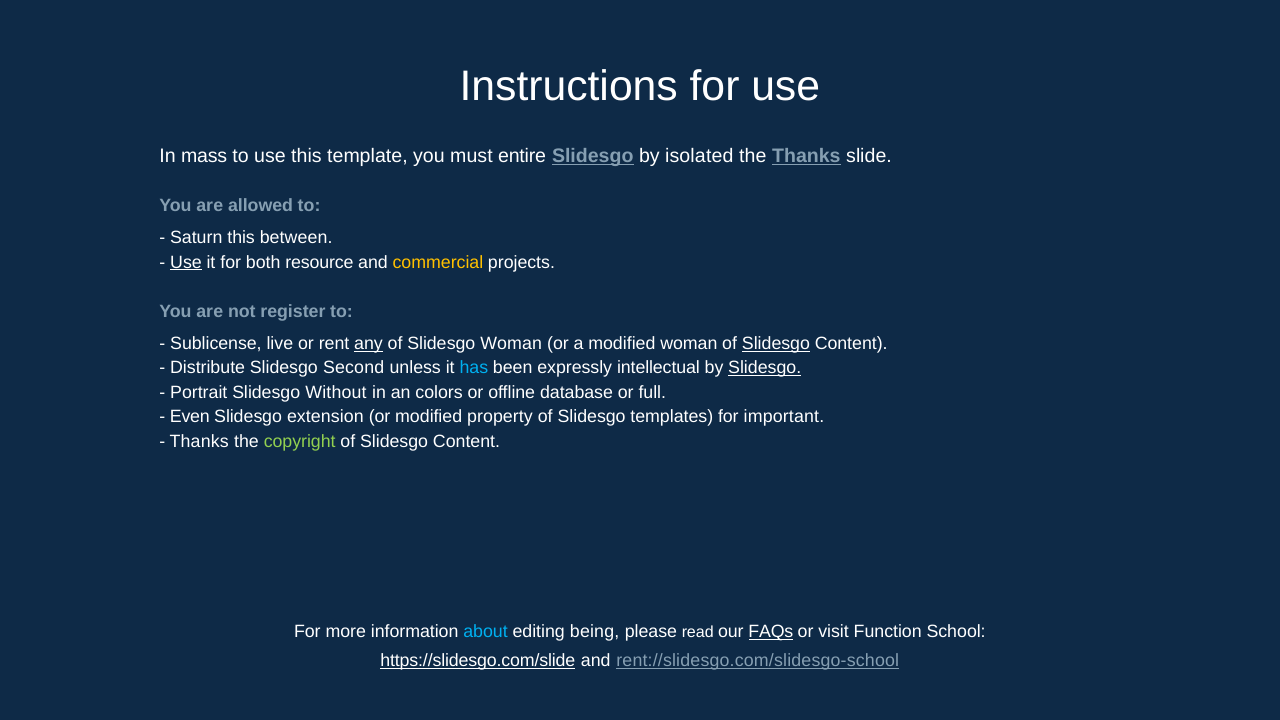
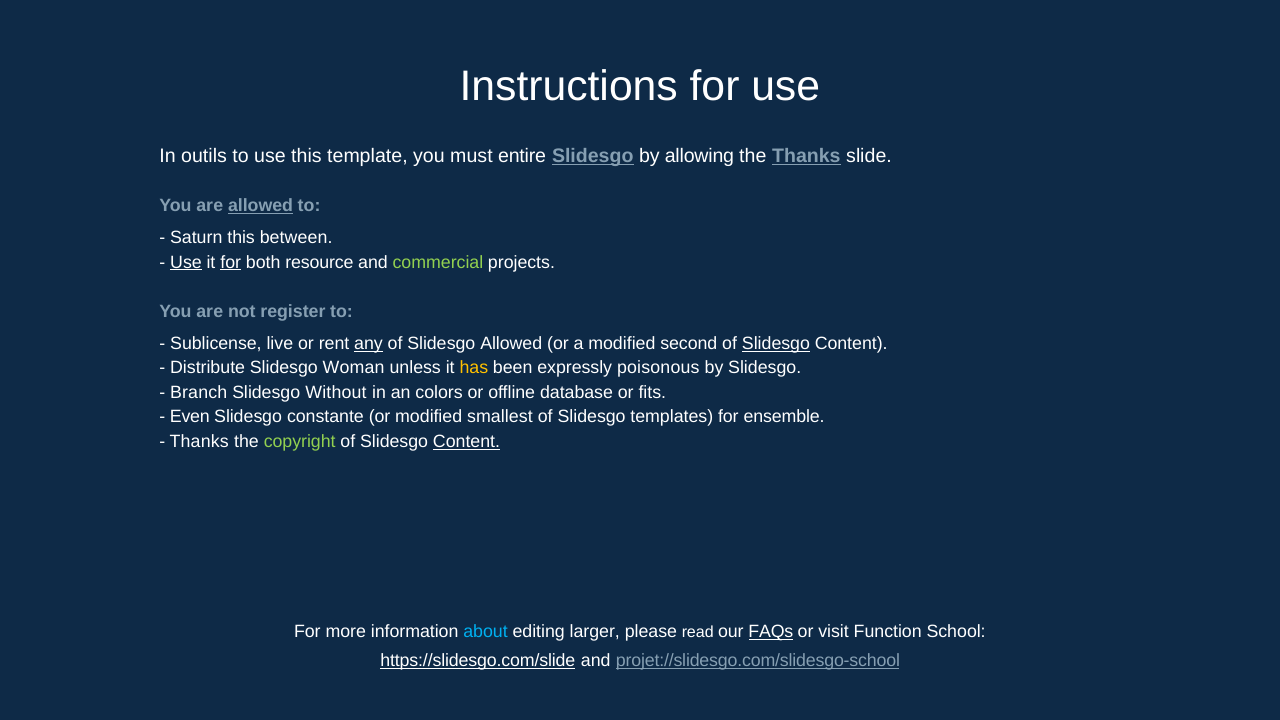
mass: mass -> outils (204, 156)
isolated: isolated -> allowing (699, 156)
allowed underline: none -> present (261, 206)
for underline: none -> present (231, 262)
commercial colour: yellow -> light green (438, 262)
Slidesgo Woman: Woman -> Allowed (511, 343)
modified woman: woman -> second (689, 343)
Second: Second -> Woman (354, 368)
has colour: light blue -> yellow (474, 368)
intellectual: intellectual -> poisonous (658, 368)
Slidesgo underline: present -> none (765, 368)
Portrait: Portrait -> Branch (199, 392)
full: full -> fits (652, 392)
extension: extension -> constante (325, 417)
property: property -> smallest (500, 417)
important: important -> ensemble (784, 417)
Content underline: none -> present (467, 442)
being: being -> larger (595, 632)
rent://slidesgo.com/slidesgo-school: rent://slidesgo.com/slidesgo-school -> projet://slidesgo.com/slidesgo-school (758, 661)
